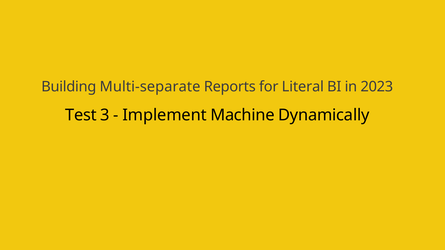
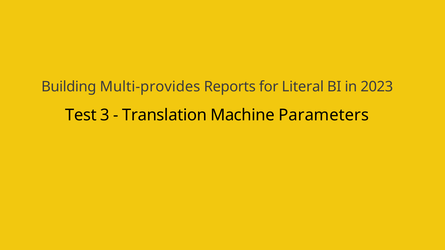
Multi-separate: Multi-separate -> Multi-provides (150, 87)
Implement: Implement -> Translation (165, 115)
Dynamically: Dynamically -> Parameters (324, 115)
